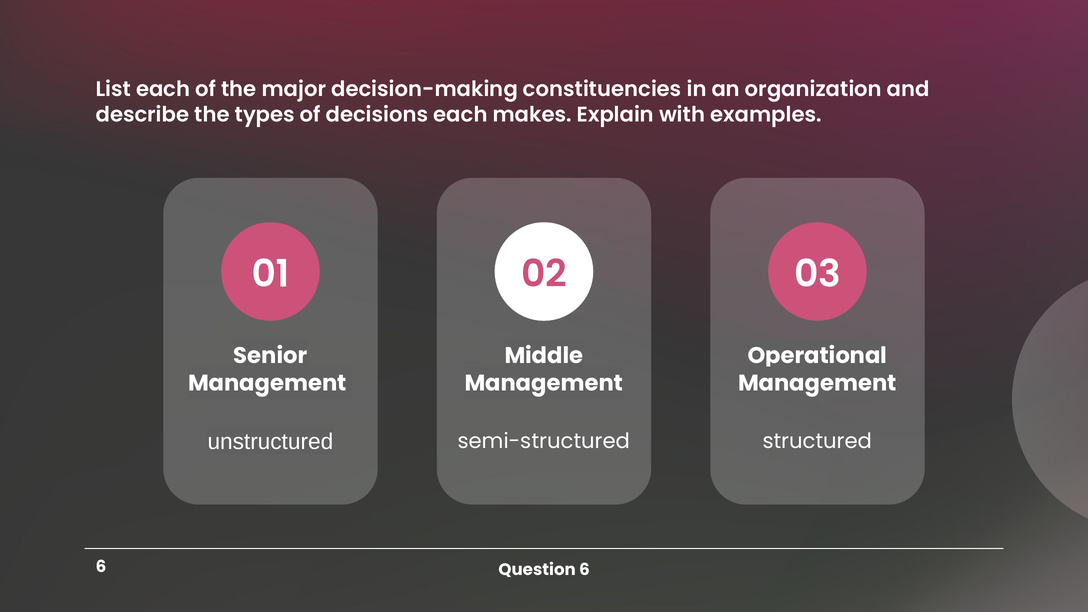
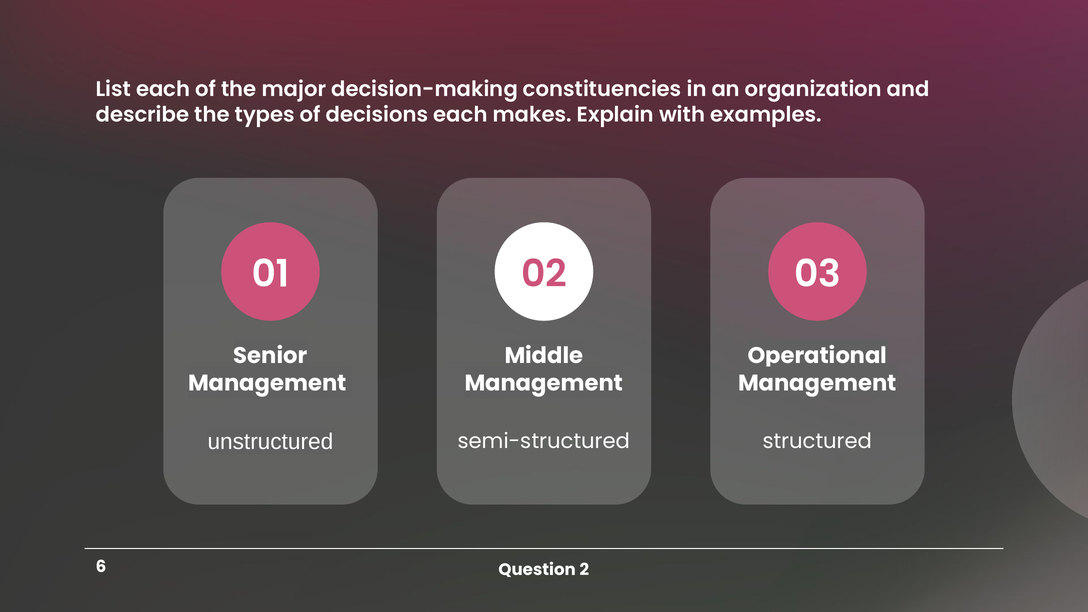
Question 6: 6 -> 2 (584, 570)
